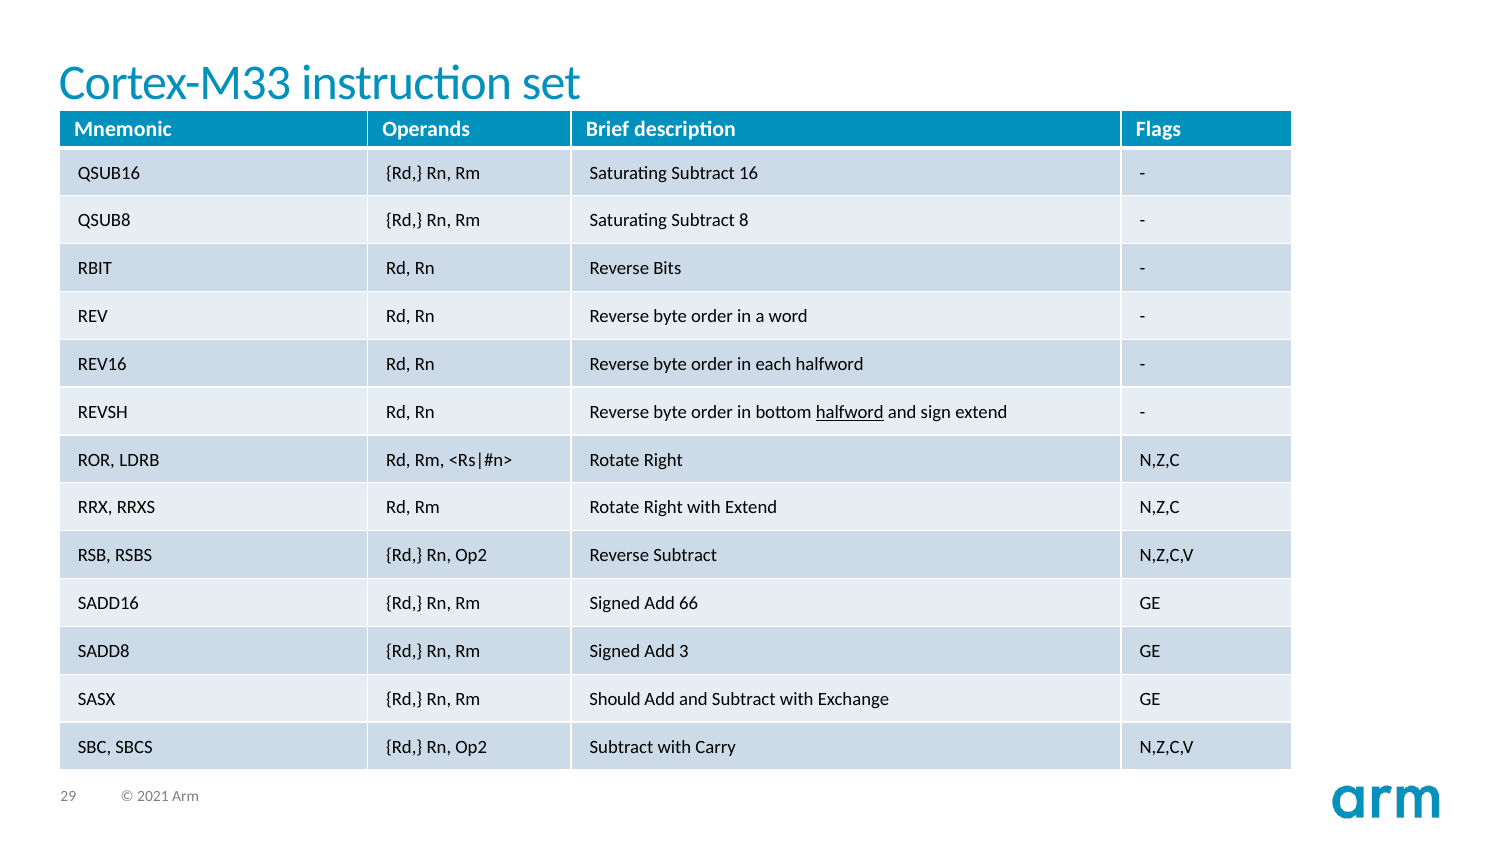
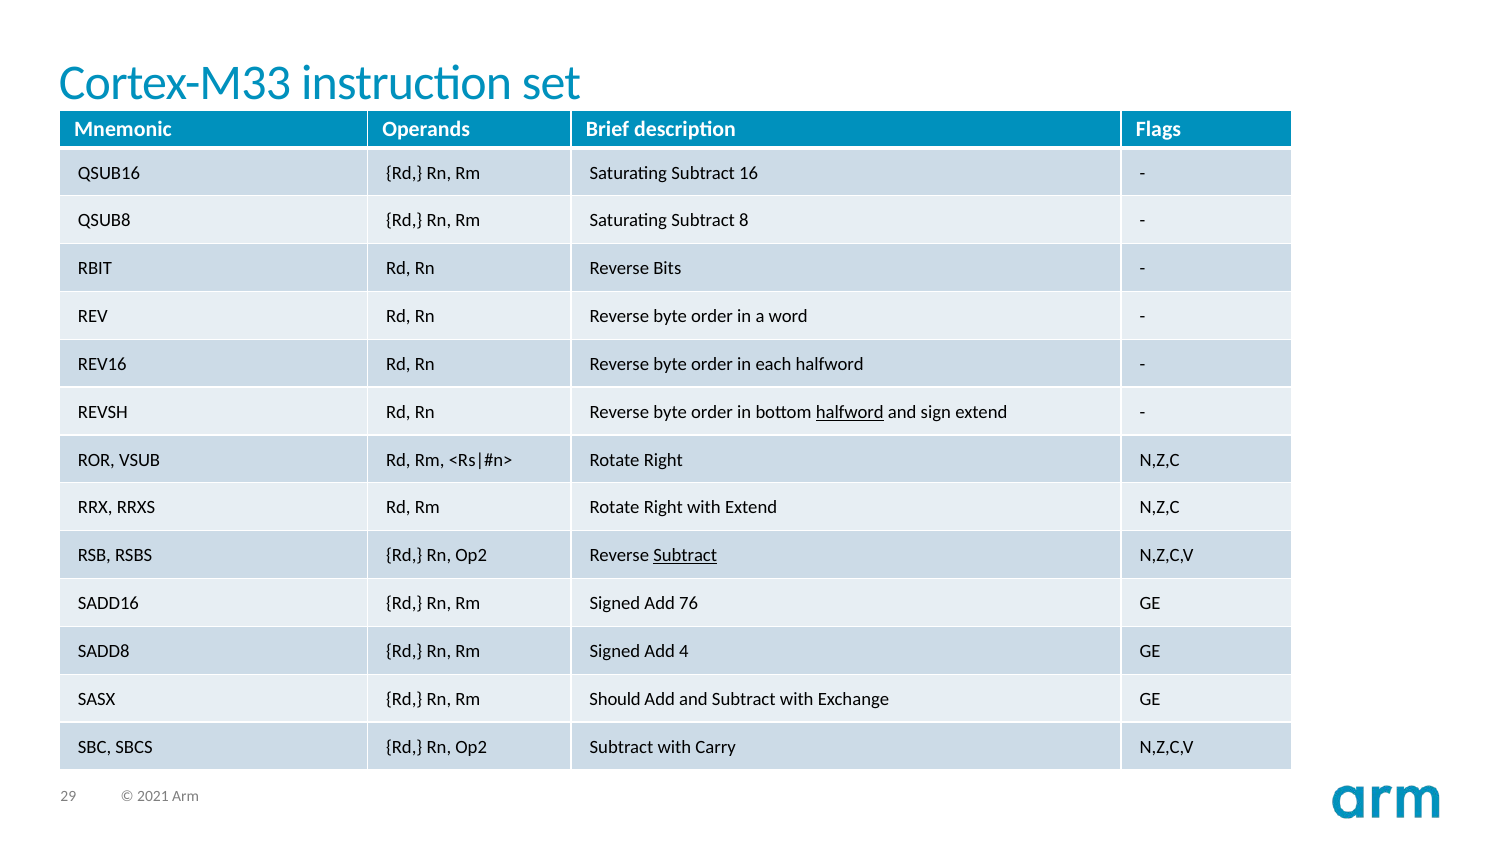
LDRB: LDRB -> VSUB (140, 460)
Subtract underline: none -> present (685, 555)
66: 66 -> 76 (689, 603)
3: 3 -> 4 (684, 651)
